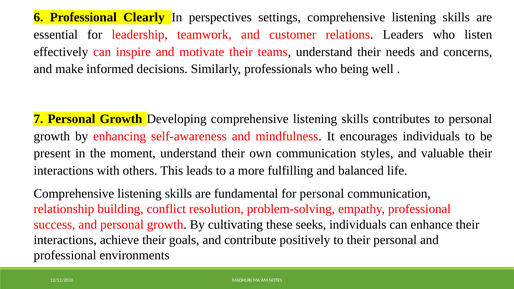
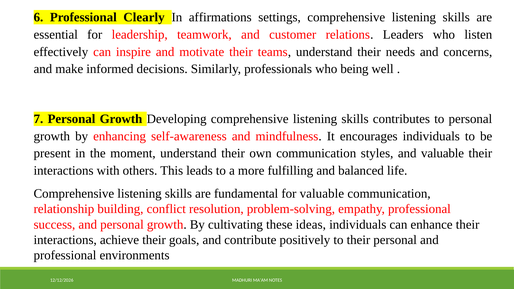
perspectives: perspectives -> affirmations (220, 17)
for personal: personal -> valuable (322, 194)
seeks: seeks -> ideas (311, 225)
